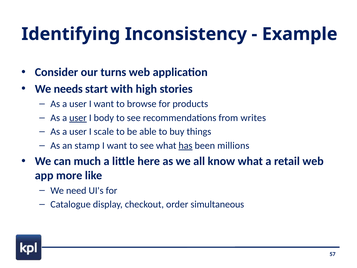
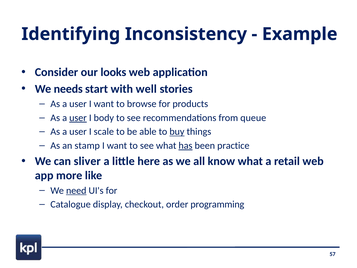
turns: turns -> looks (113, 72)
high: high -> well (146, 89)
writes: writes -> queue (253, 118)
buy underline: none -> present (177, 132)
millions: millions -> practice (233, 145)
much: much -> sliver (87, 161)
need underline: none -> present (76, 190)
simultaneous: simultaneous -> programming (217, 204)
